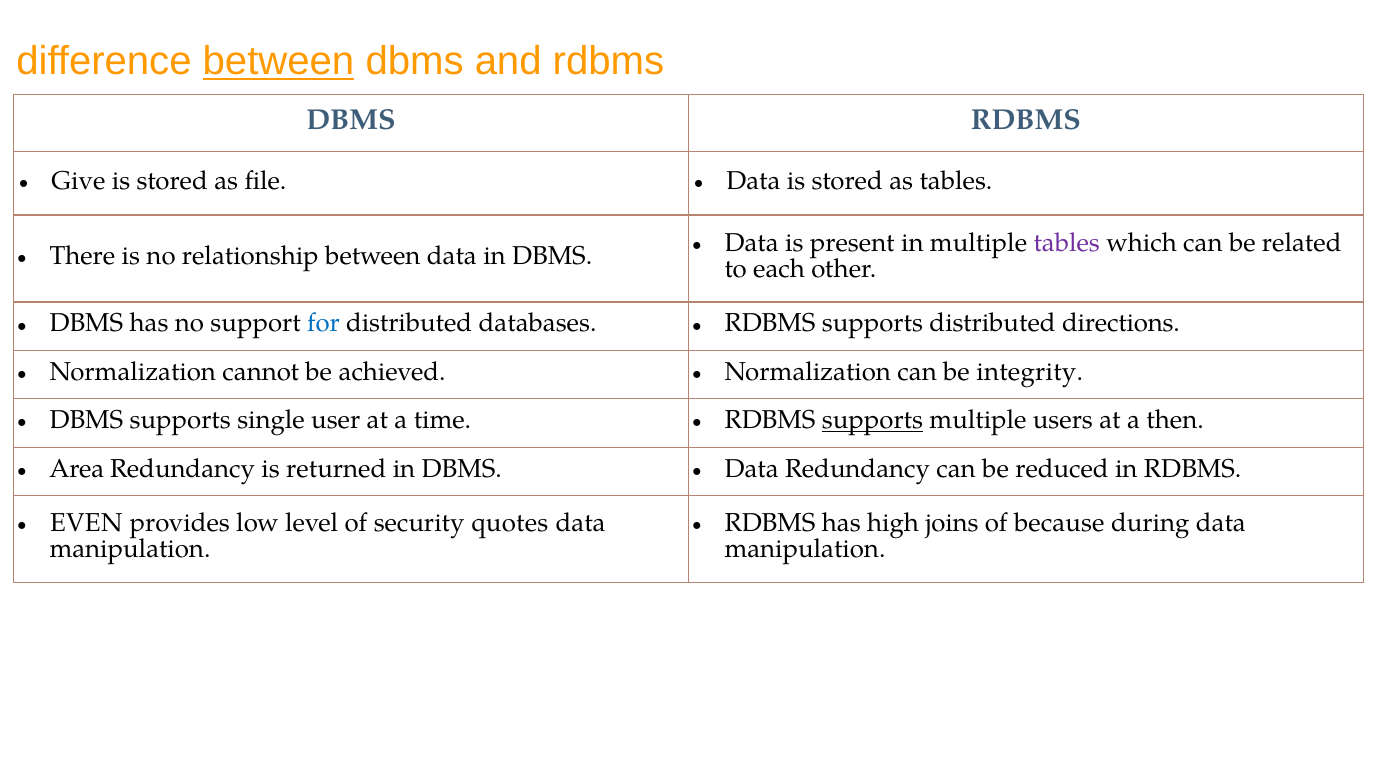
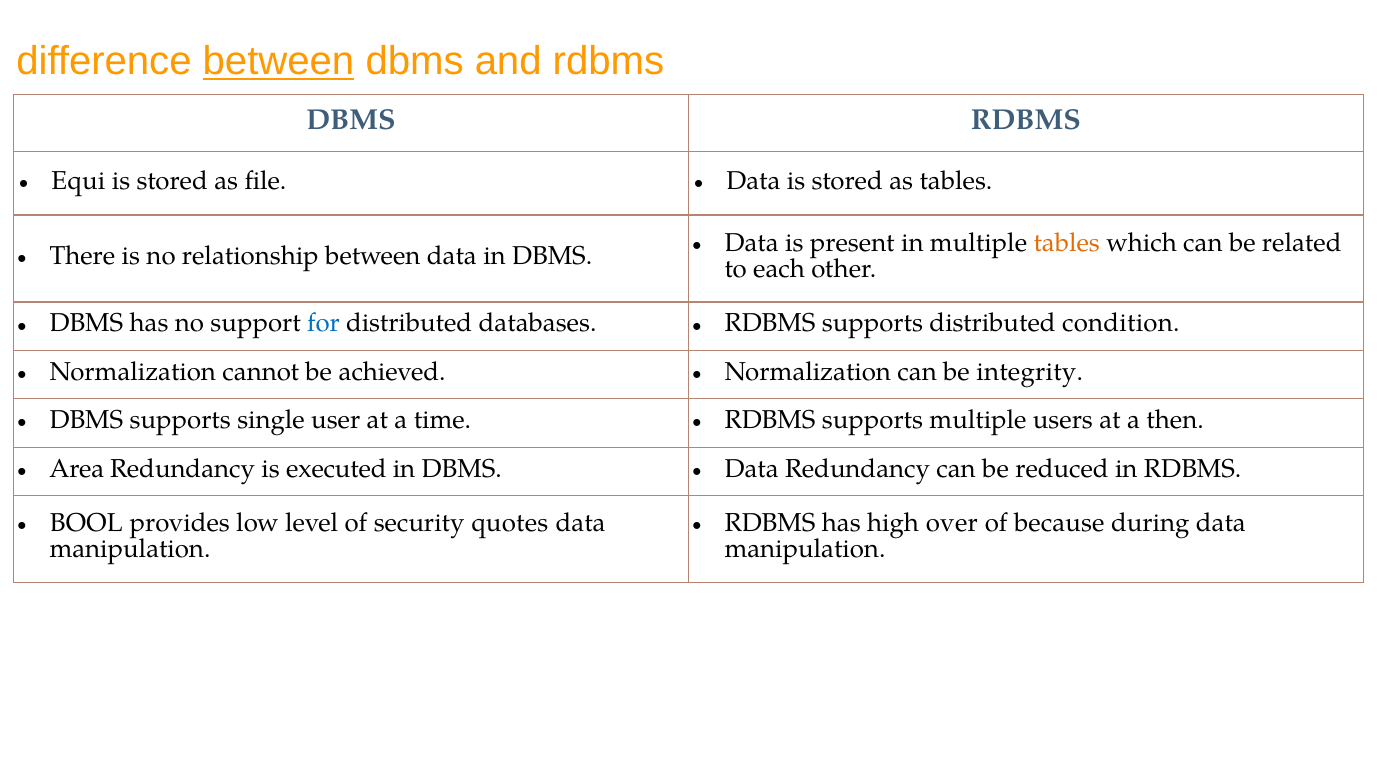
Give: Give -> Equi (78, 180)
tables colour: purple -> orange (1067, 243)
directions: directions -> condition (1121, 323)
supports underline: present -> none (872, 420)
returned: returned -> executed (336, 468)
EVEN: EVEN -> BOOL (86, 523)
joins: joins -> over (952, 523)
